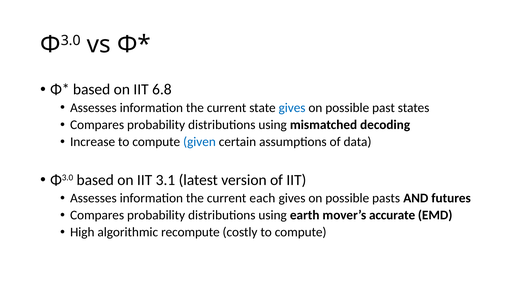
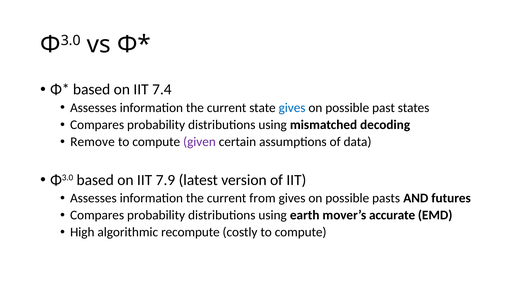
6.8: 6.8 -> 7.4 (162, 89)
Increase: Increase -> Remove (93, 142)
given colour: blue -> purple (199, 142)
3.1: 3.1 -> 7.9 (165, 180)
each: each -> from (262, 198)
